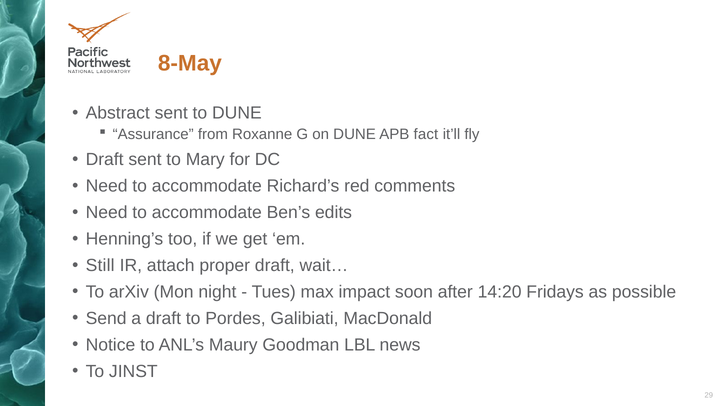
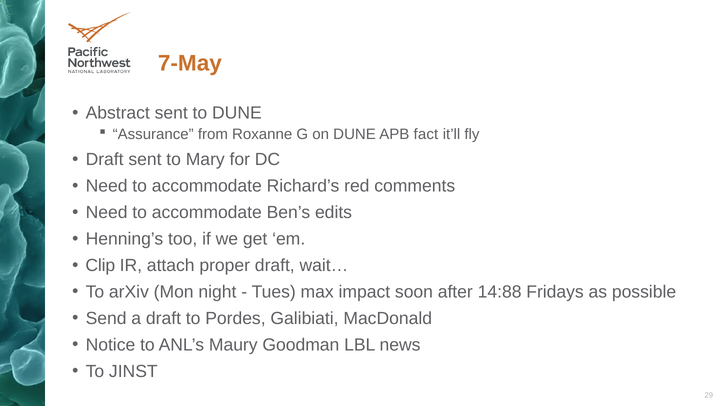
8-May: 8-May -> 7-May (190, 64)
Still: Still -> Clip (100, 265)
14:20: 14:20 -> 14:88 (500, 292)
